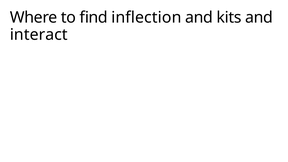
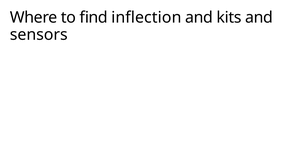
interact: interact -> sensors (39, 35)
